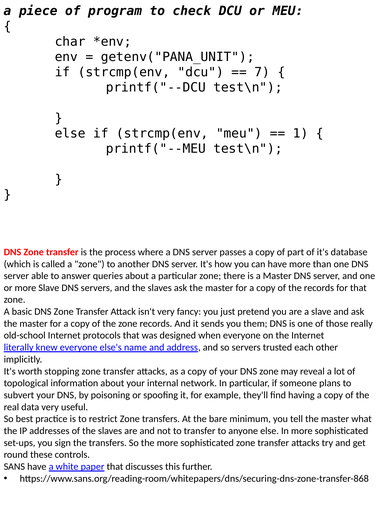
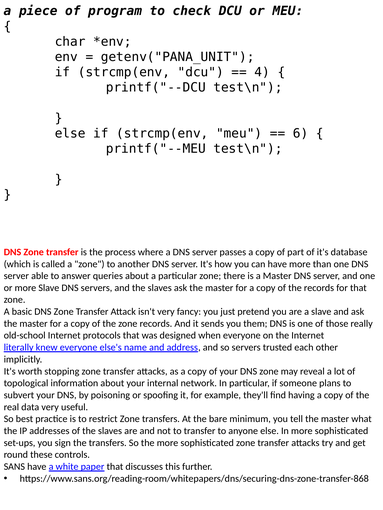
7: 7 -> 4 (262, 72)
1: 1 -> 6 (301, 134)
